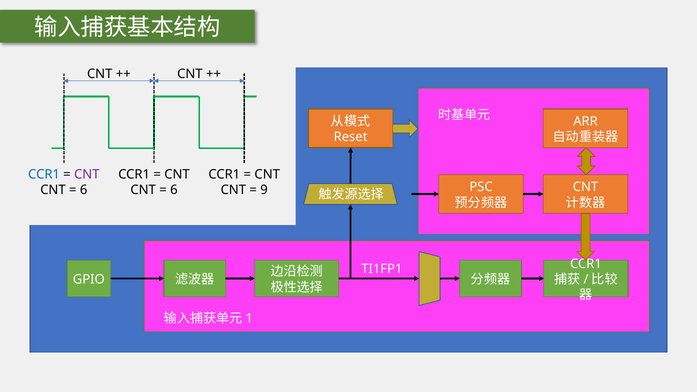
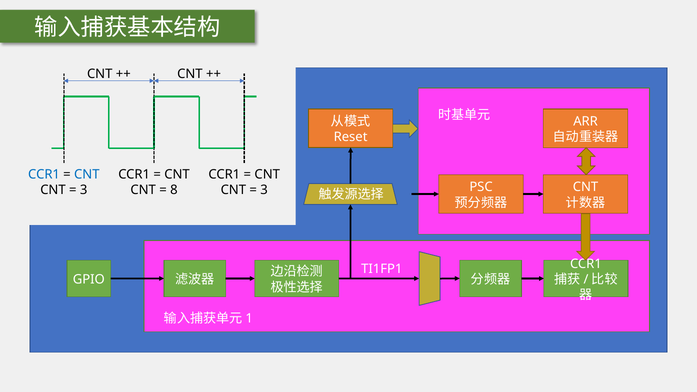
CNT colour: purple -> blue (87, 174)
6: 6 -> 3 (84, 190)
6: 6 -> 8 (174, 190)
9: 9 -> 3 (264, 190)
